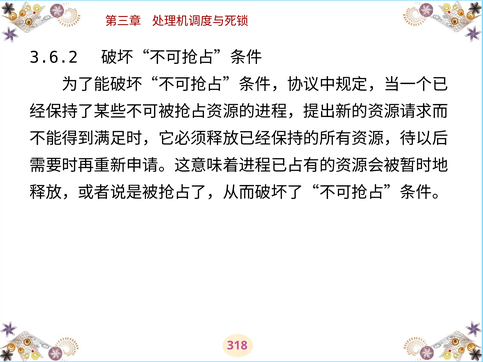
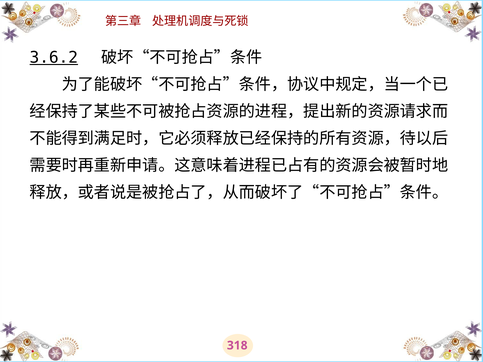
3.6.2 underline: none -> present (54, 57)
